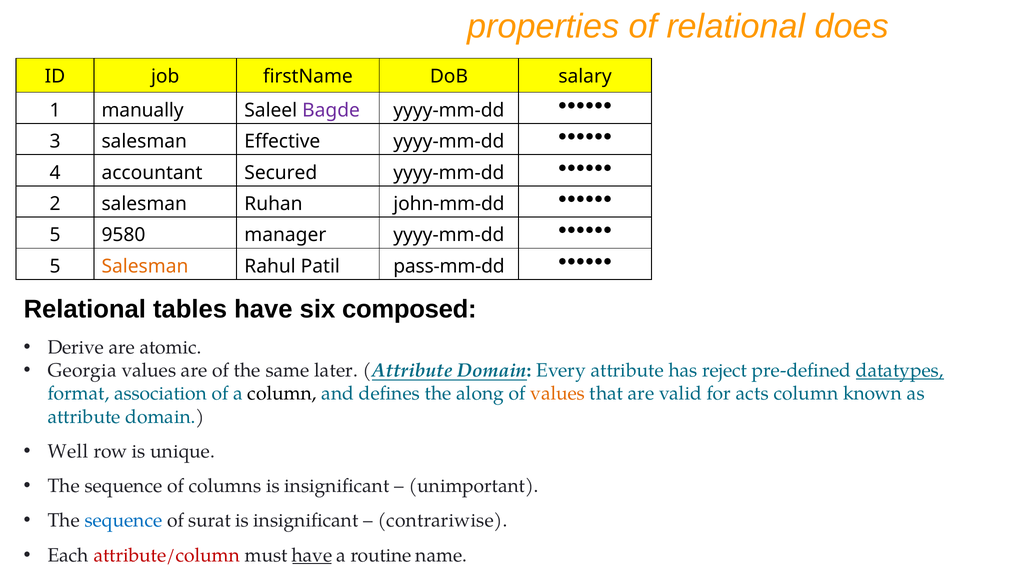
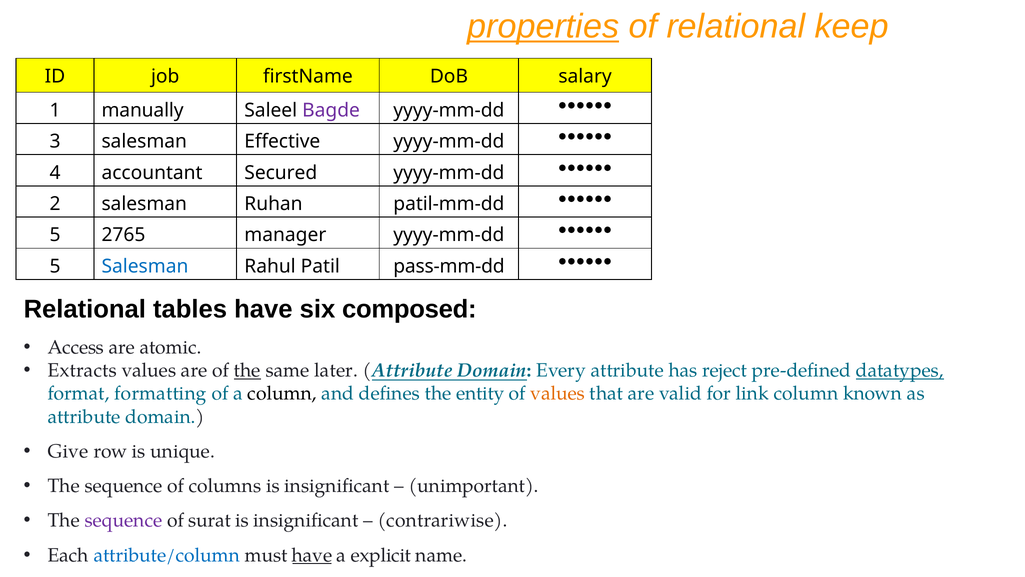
properties underline: none -> present (543, 27)
does: does -> keep (852, 27)
john-mm-dd: john-mm-dd -> patil-mm-dd (449, 204)
9580: 9580 -> 2765 (123, 235)
Salesman colour: orange -> blue (145, 266)
Derive: Derive -> Access (76, 347)
Georgia: Georgia -> Extracts (82, 370)
the underline: none -> present (247, 370)
association: association -> formatting (160, 393)
along: along -> entity (480, 393)
acts: acts -> link (752, 393)
Well: Well -> Give (68, 451)
sequence colour: blue -> purple (123, 520)
attribute/column colour: red -> blue (167, 555)
routine: routine -> explicit (381, 555)
